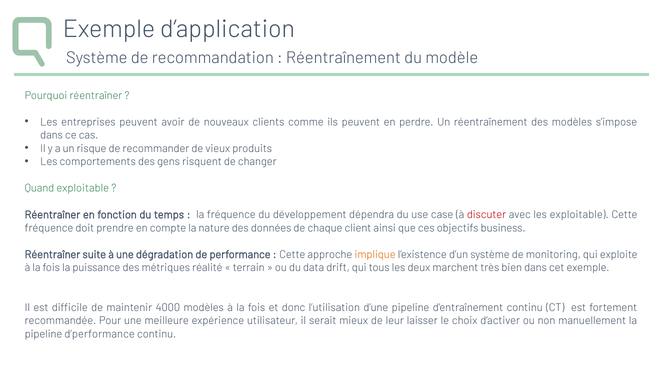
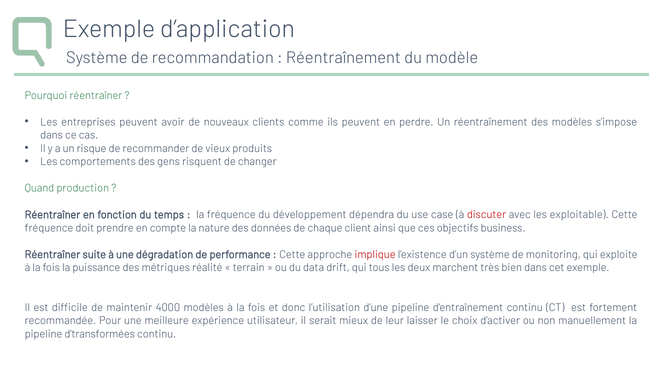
Quand exploitable: exploitable -> production (83, 188)
implique colour: orange -> red (375, 254)
d’performance: d’performance -> d’transformées (100, 334)
